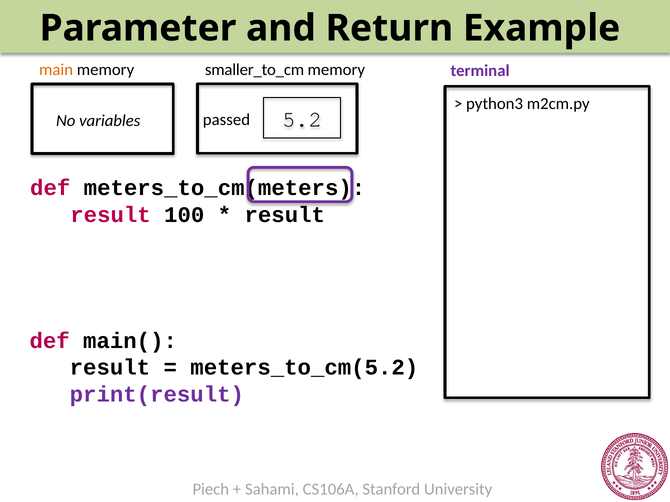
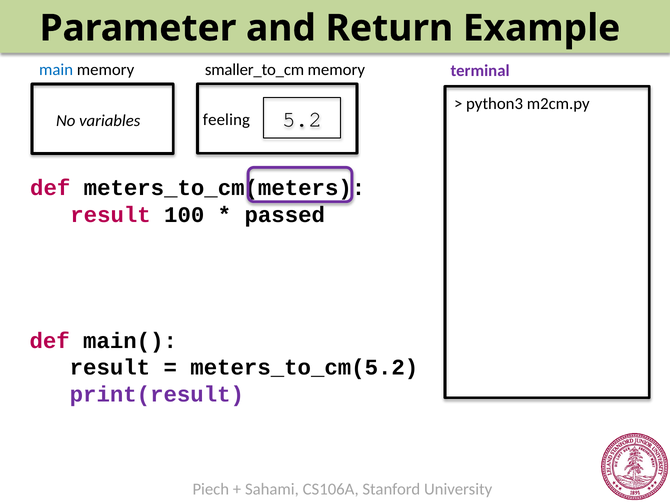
main colour: orange -> blue (56, 70)
passed: passed -> feeling (226, 120)
result: result -> passed (285, 215)
